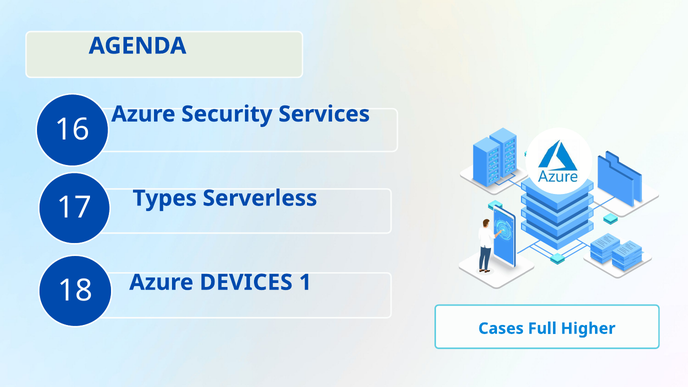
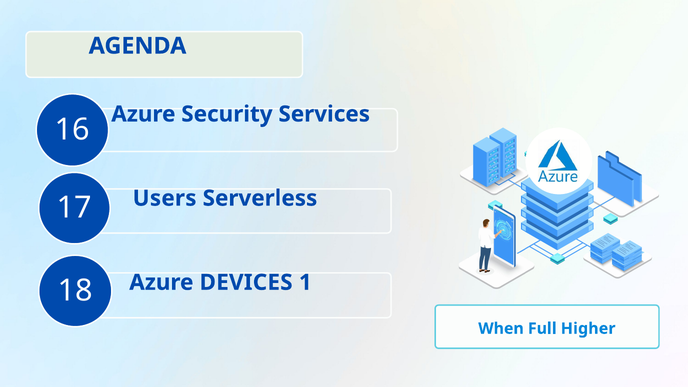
Types: Types -> Users (165, 198)
Cases: Cases -> When (501, 329)
